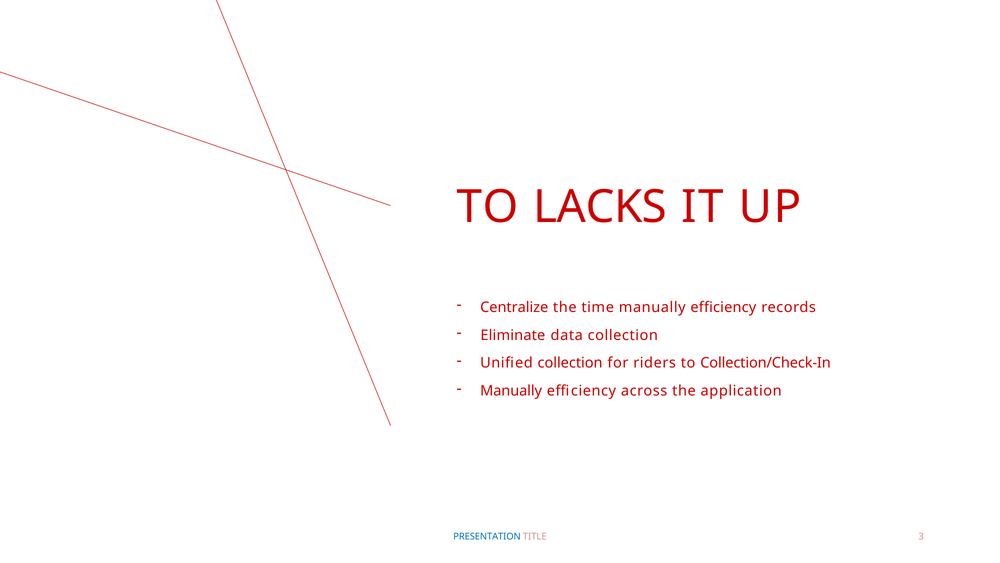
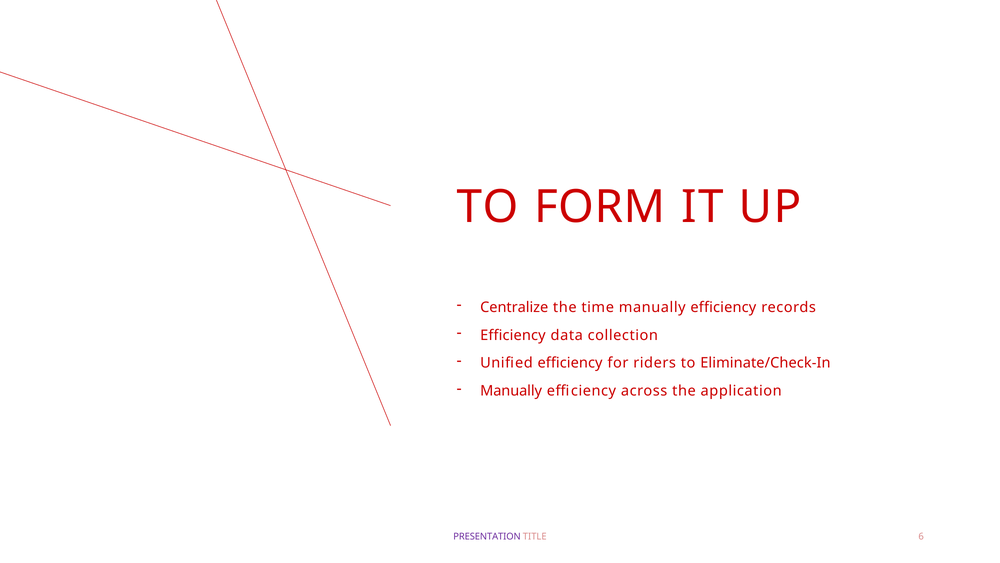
LACKS: LACKS -> FORM (600, 207)
Eliminate: Eliminate -> Efficiency (513, 335)
Unified collection: collection -> efficiency (570, 363)
Collection/Check-In: Collection/Check-In -> Eliminate/Check-In (765, 363)
PRESENTATION colour: blue -> purple (487, 536)
3: 3 -> 6 (921, 536)
